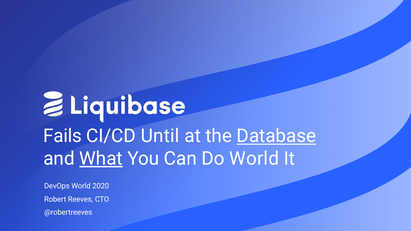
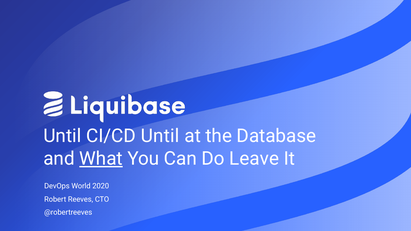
Fails: Fails -> Until (62, 136)
Database underline: present -> none (276, 136)
Do World: World -> Leave (254, 159)
